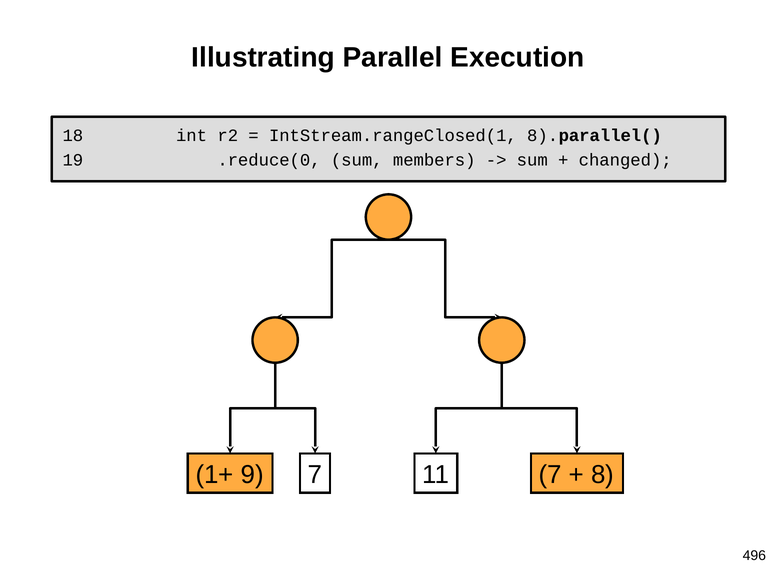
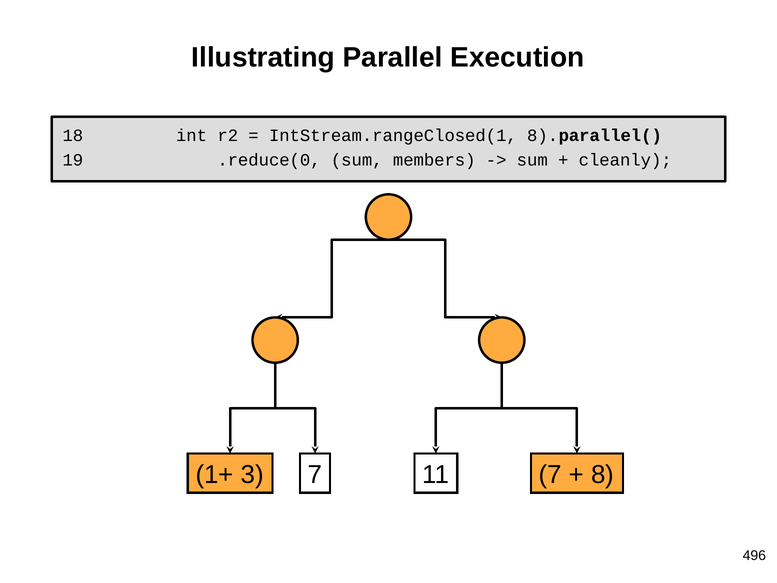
changed: changed -> cleanly (625, 160)
9: 9 -> 3 (252, 475)
